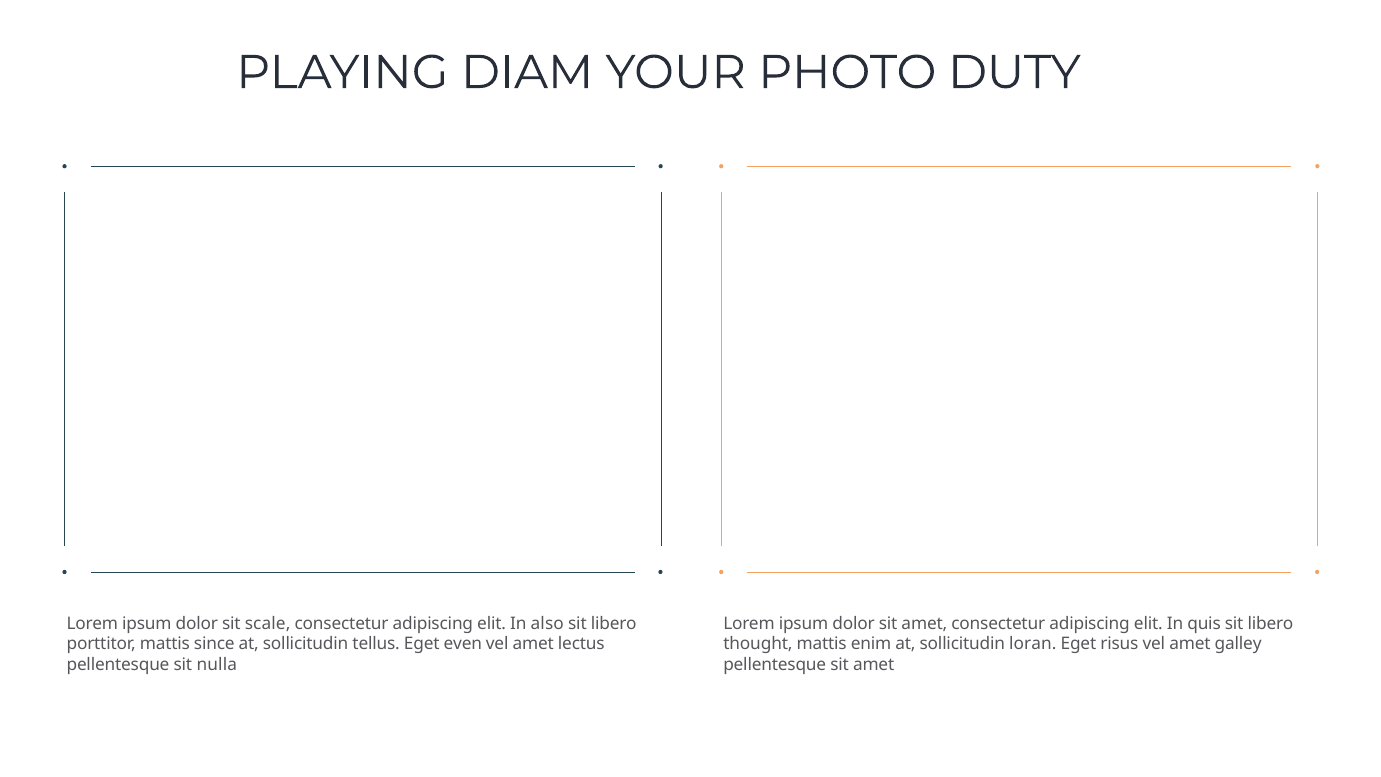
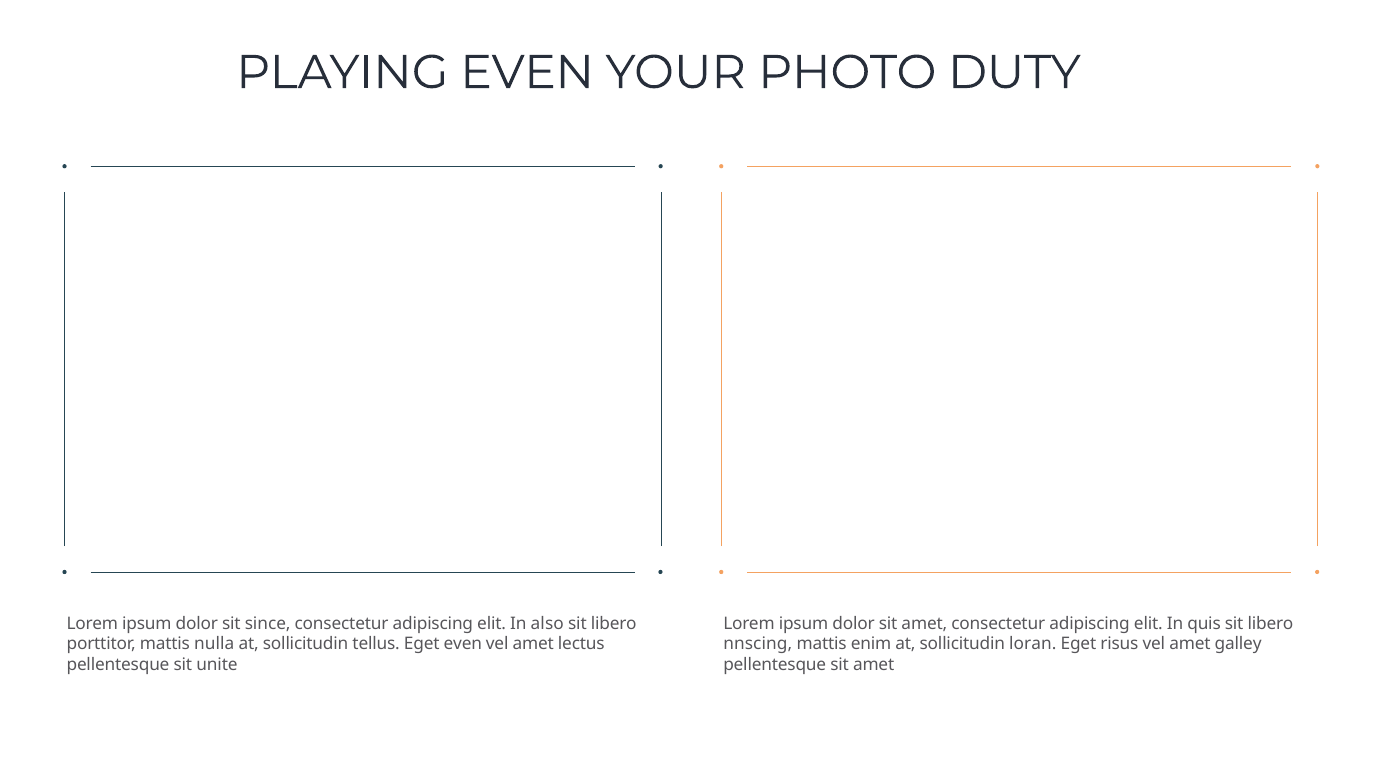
PLAYING DIAM: DIAM -> EVEN (527, 72)
scale: scale -> since (268, 623)
since: since -> nulla (214, 644)
thought: thought -> nnscing (758, 644)
nulla: nulla -> unite (217, 665)
